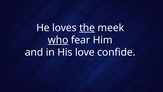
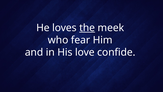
who underline: present -> none (58, 40)
